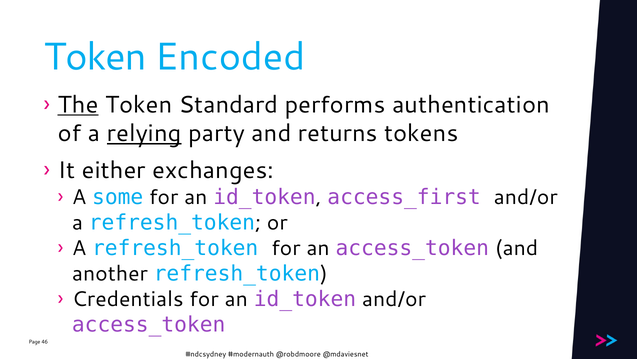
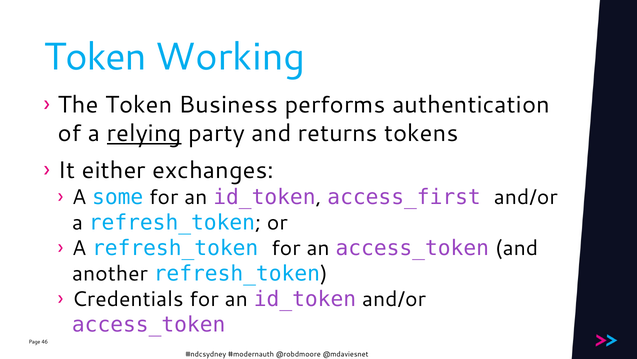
Encoded: Encoded -> Working (230, 57)
The underline: present -> none (78, 105)
Standard: Standard -> Business (228, 105)
